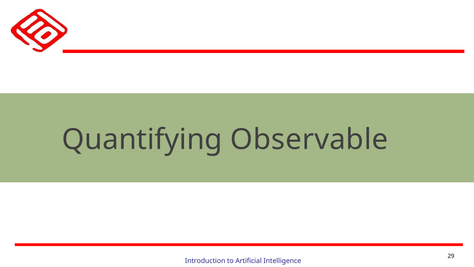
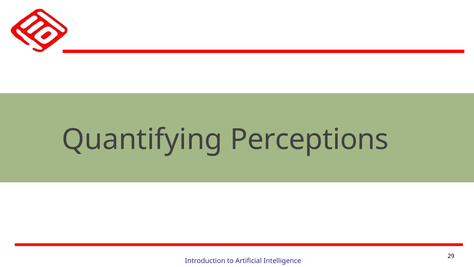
Observable: Observable -> Perceptions (309, 139)
